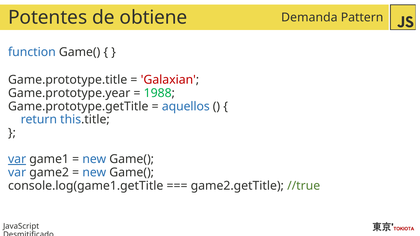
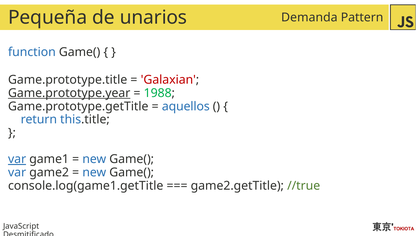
Potentes: Potentes -> Pequeña (48, 18)
obtiene: obtiene -> unarios (153, 18)
Game.prototype.year underline: none -> present (69, 93)
